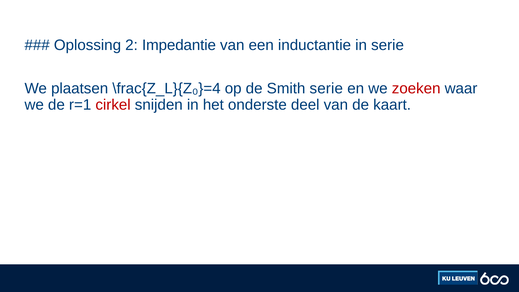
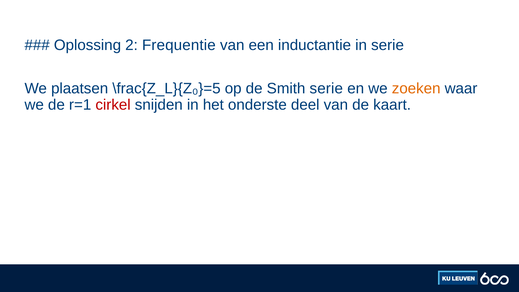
Impedantie: Impedantie -> Frequentie (179, 45)
\frac{Z_L}{Z₀}=4: \frac{Z_L}{Z₀}=4 -> \frac{Z_L}{Z₀}=5 (166, 89)
zoeken colour: red -> orange (416, 89)
